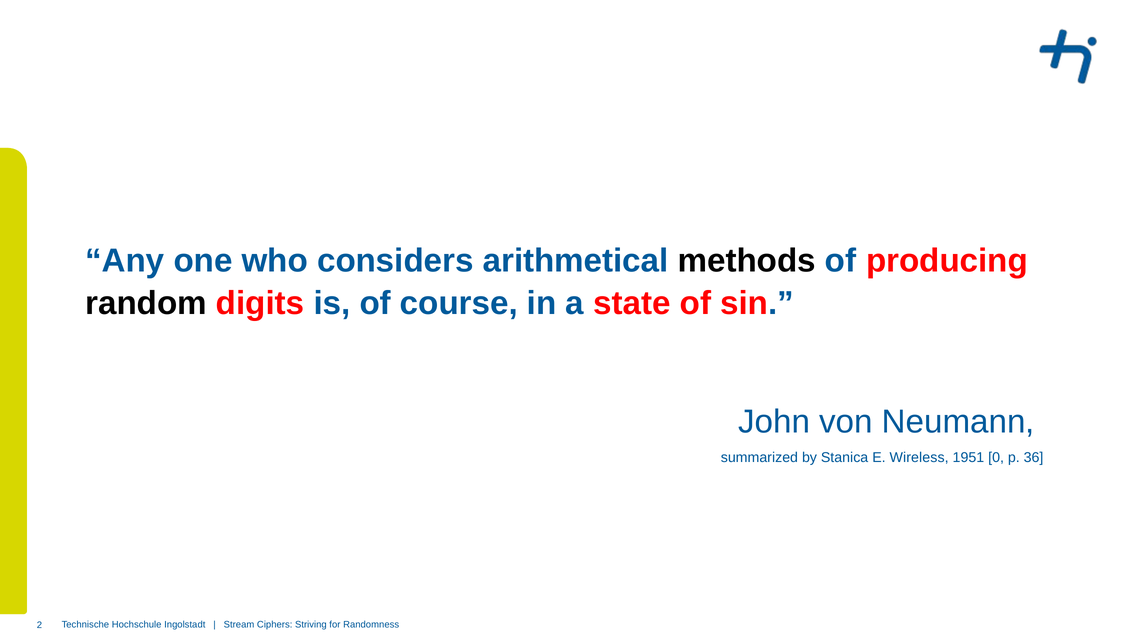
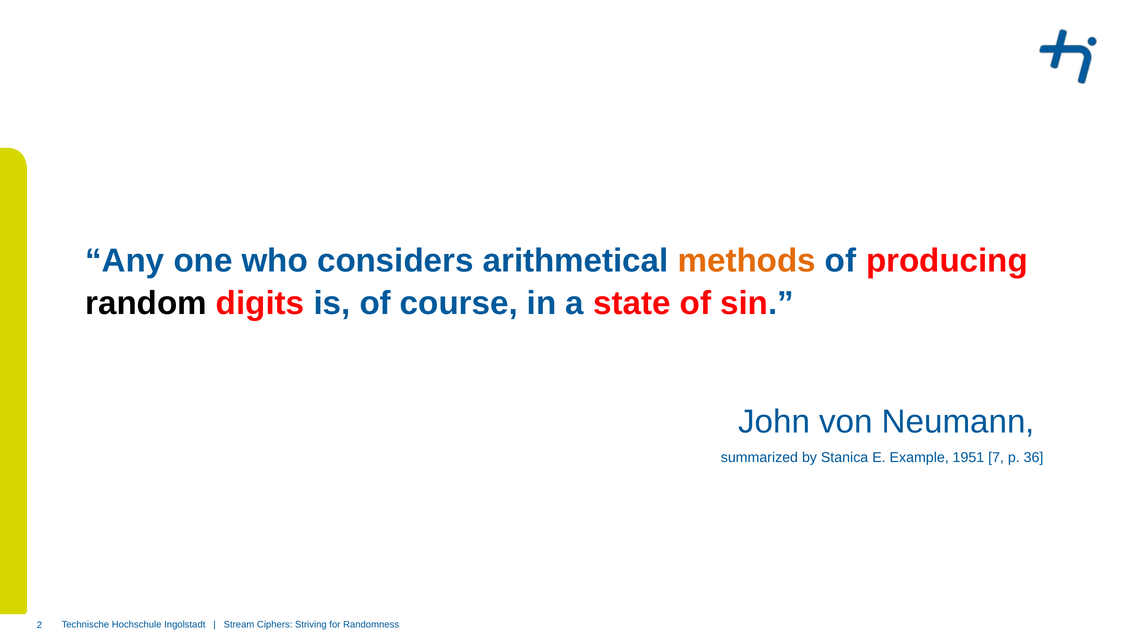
methods colour: black -> orange (747, 261)
Wireless: Wireless -> Example (919, 458)
0: 0 -> 7 (996, 458)
